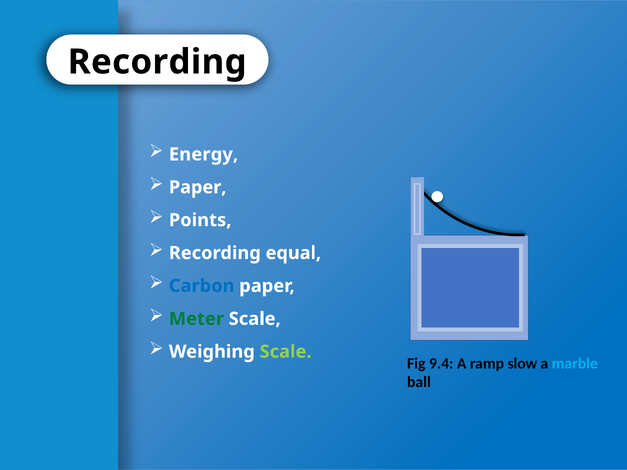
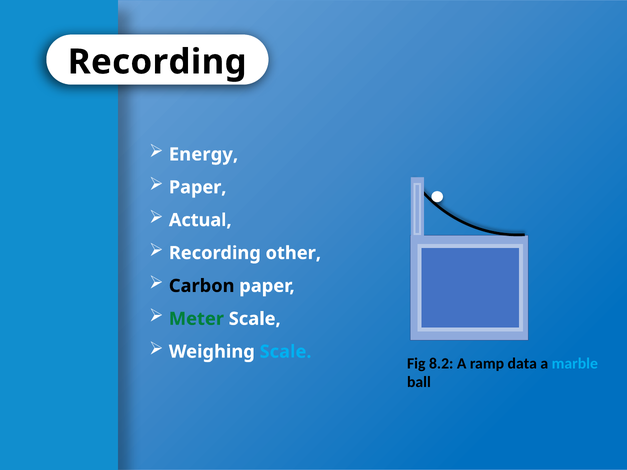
Points: Points -> Actual (200, 220)
equal: equal -> other (293, 253)
Carbon colour: blue -> black (202, 286)
Scale colour: light green -> light blue (286, 352)
9.4: 9.4 -> 8.2 (441, 364)
slow: slow -> data (522, 364)
